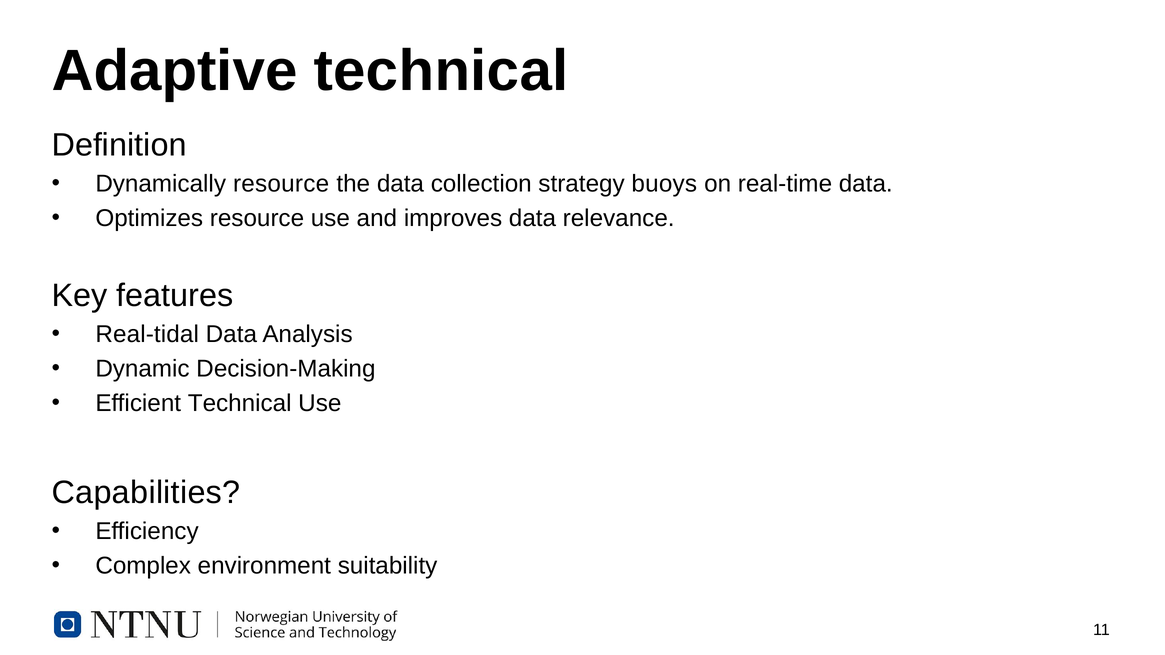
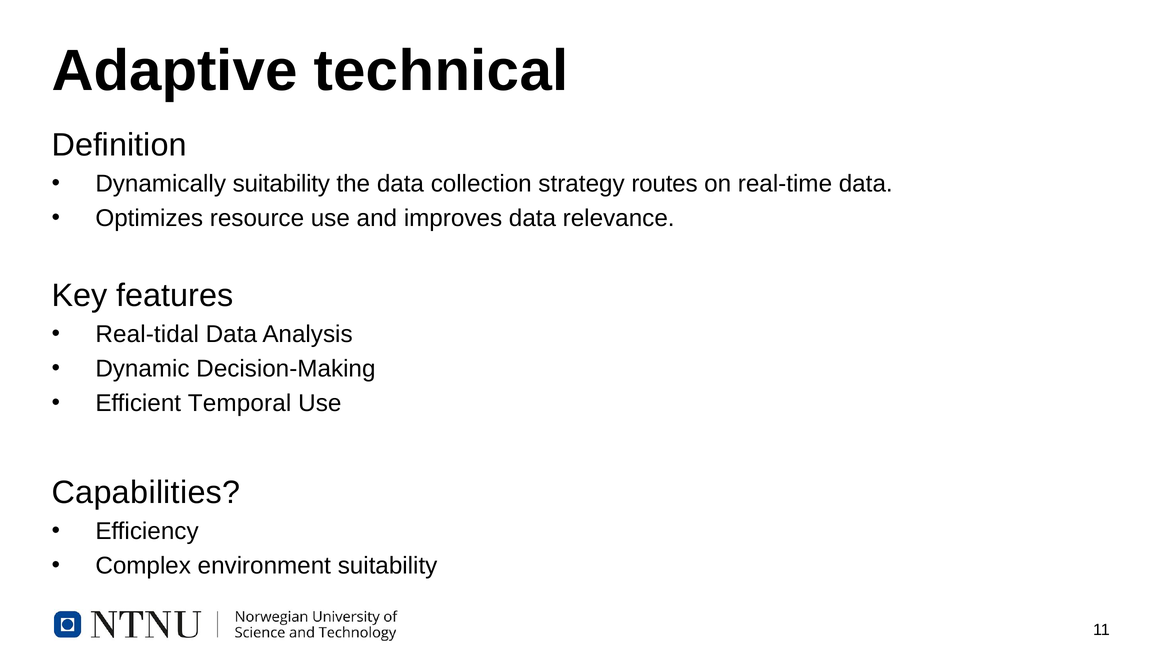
Dynamically resource: resource -> suitability (281, 184)
buoys: buoys -> routes (665, 184)
Efficient Technical: Technical -> Temporal (240, 404)
